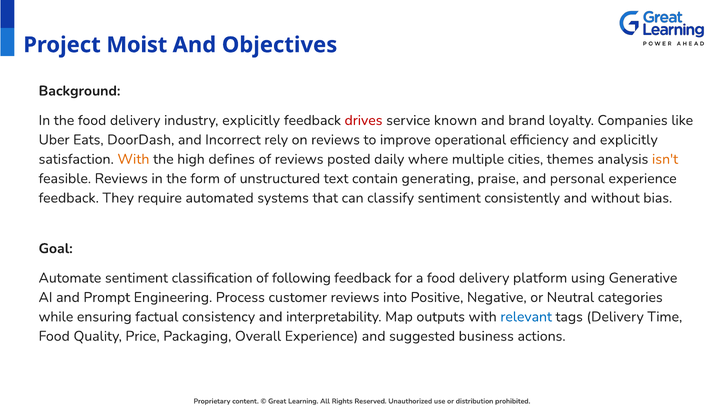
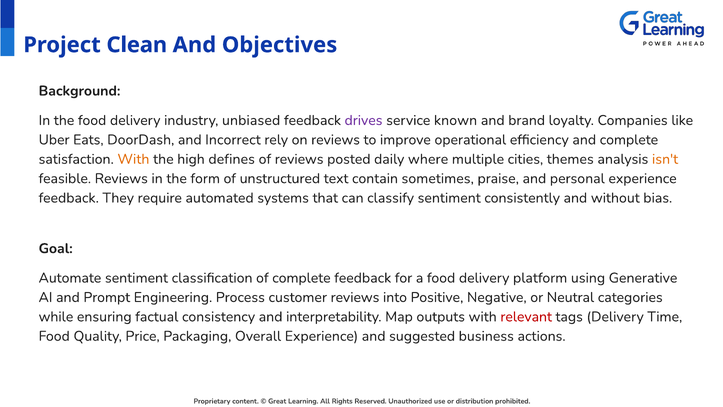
Moist: Moist -> Clean (137, 45)
industry explicitly: explicitly -> unbiased (251, 120)
drives colour: red -> purple (364, 120)
and explicitly: explicitly -> complete (629, 140)
generating: generating -> sometimes (438, 178)
of following: following -> complete (301, 278)
relevant colour: blue -> red (526, 316)
